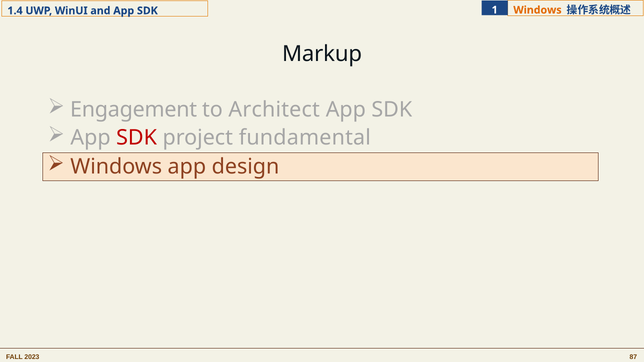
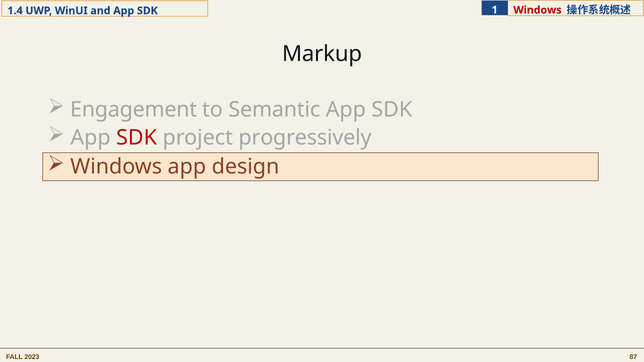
Windows colour: orange -> red (537, 10)
Architect: Architect -> Semantic (274, 110)
fundamental: fundamental -> progressively (305, 138)
